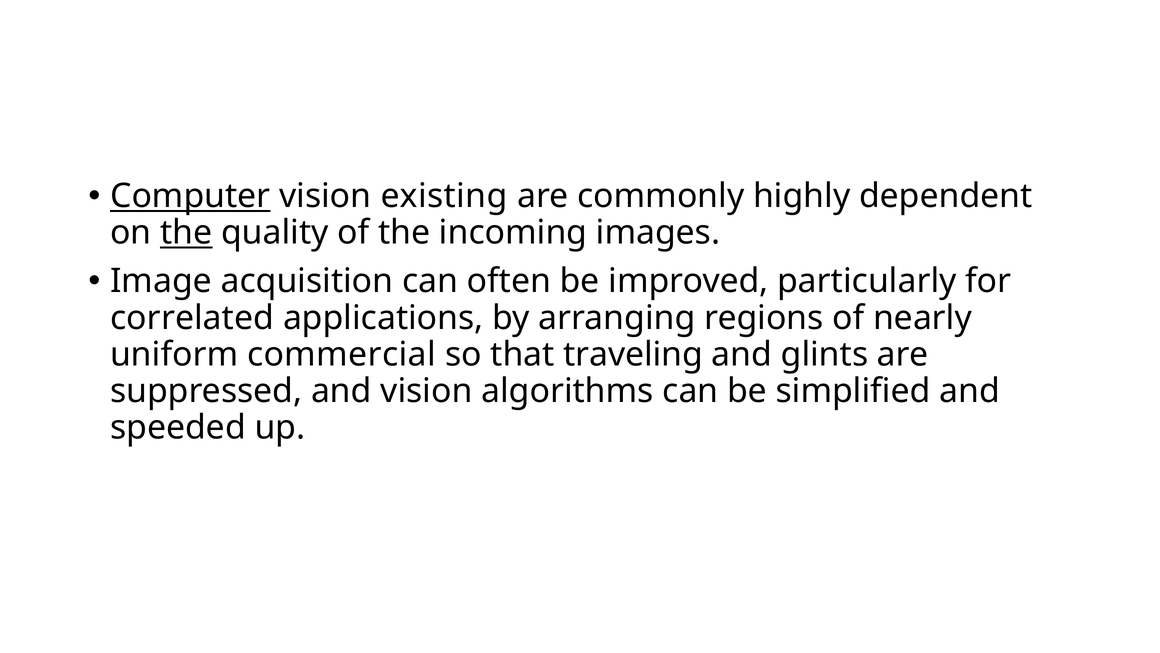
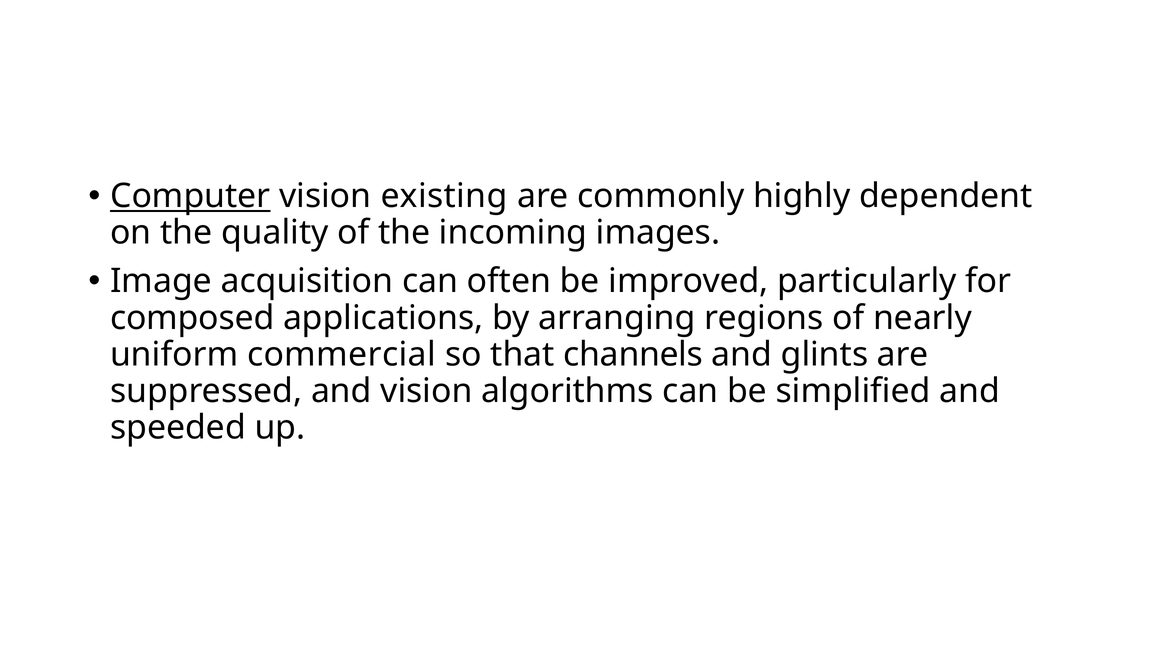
the underline: present -> none (186, 233)
correlated: correlated -> composed (192, 318)
traveling: traveling -> channels (633, 354)
